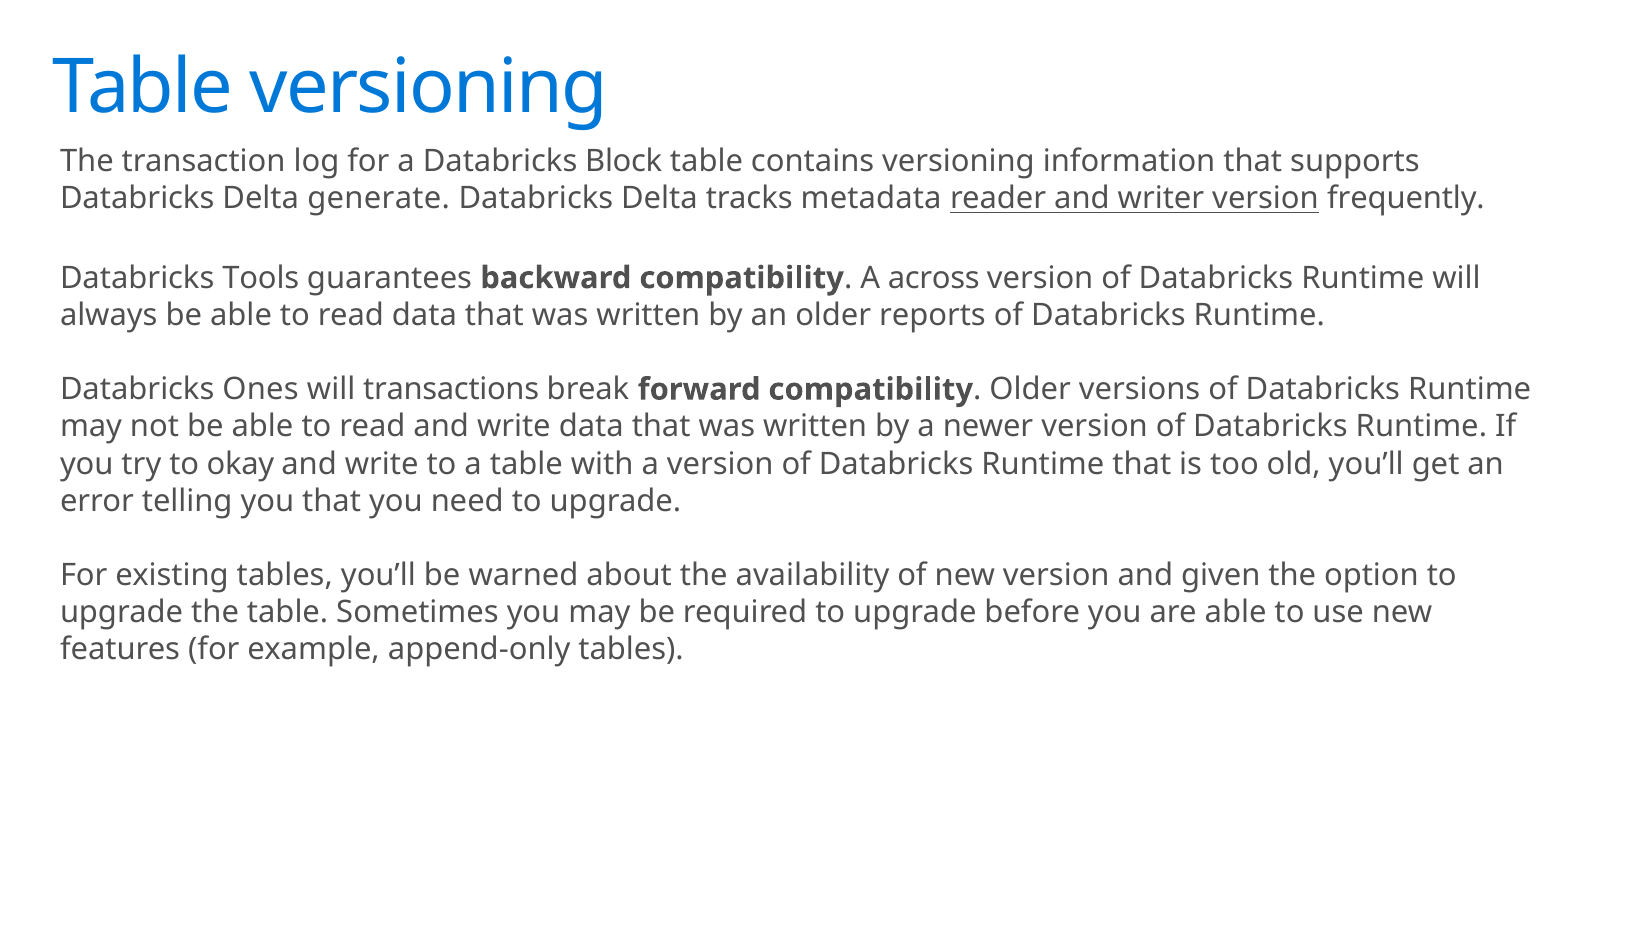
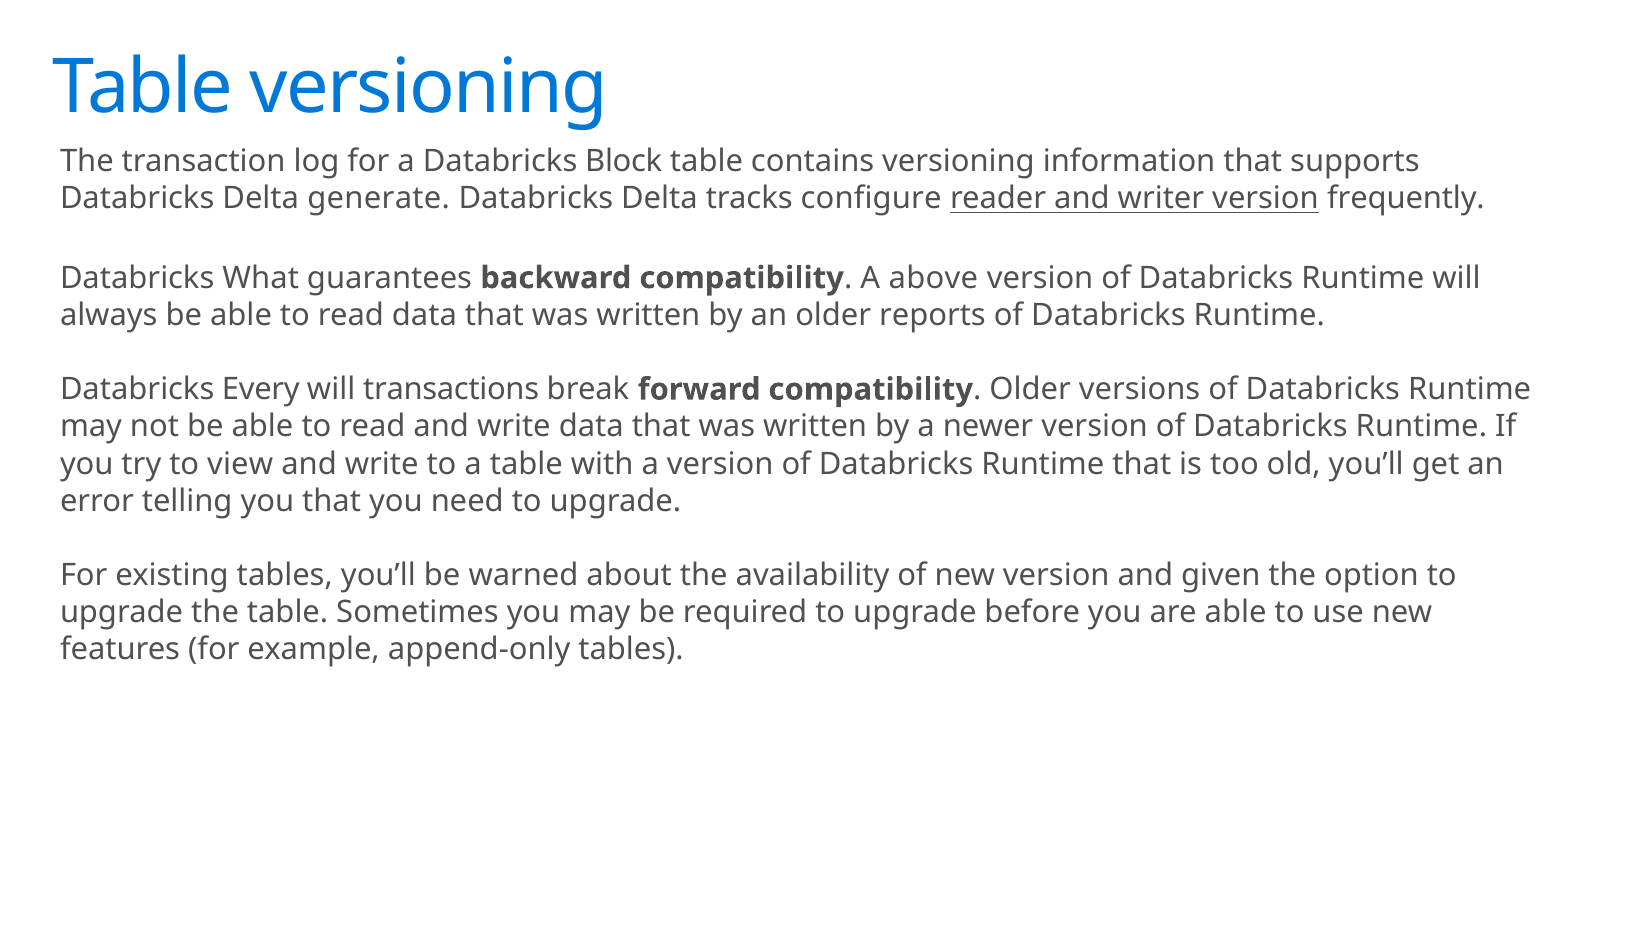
metadata: metadata -> configure (871, 199)
Tools: Tools -> What (261, 278)
across: across -> above (933, 278)
Ones: Ones -> Every (261, 389)
okay: okay -> view (240, 464)
